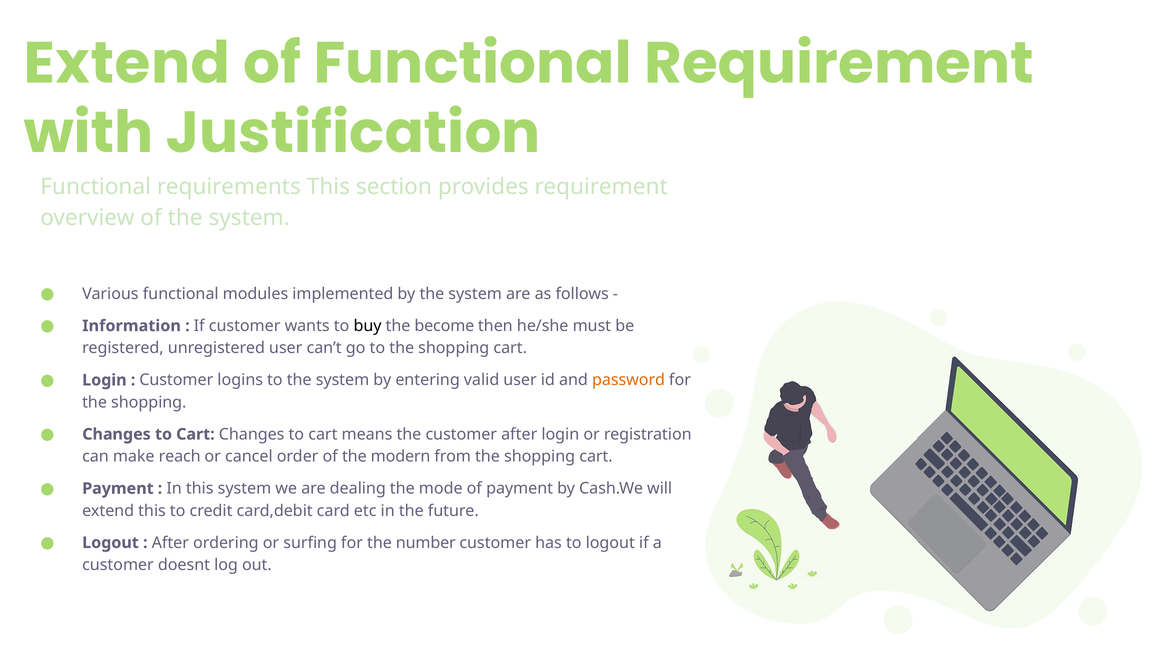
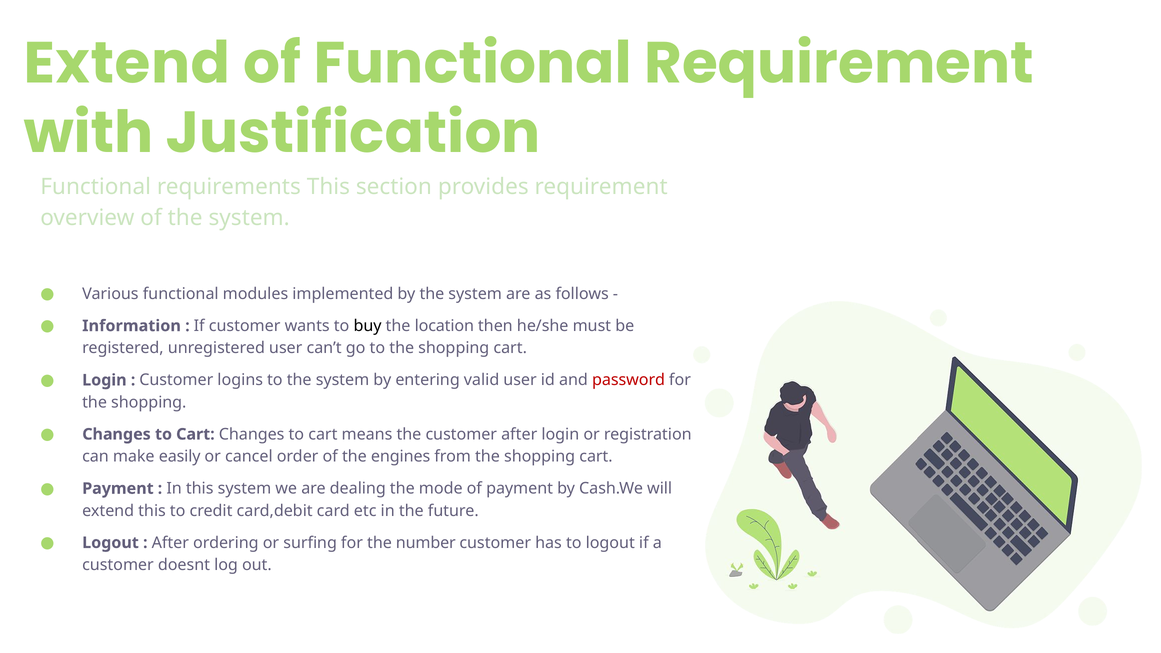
become: become -> location (444, 326)
password colour: orange -> red (629, 380)
reach: reach -> easily (180, 457)
modern: modern -> engines (401, 457)
